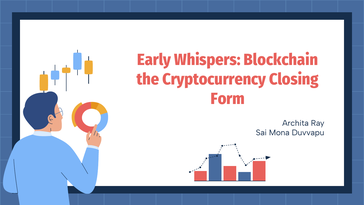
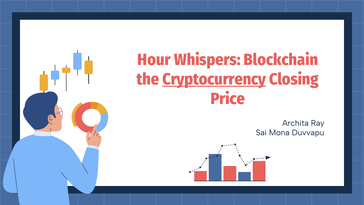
Early: Early -> Hour (154, 60)
Cryptocurrency underline: none -> present (214, 79)
Form: Form -> Price (228, 99)
